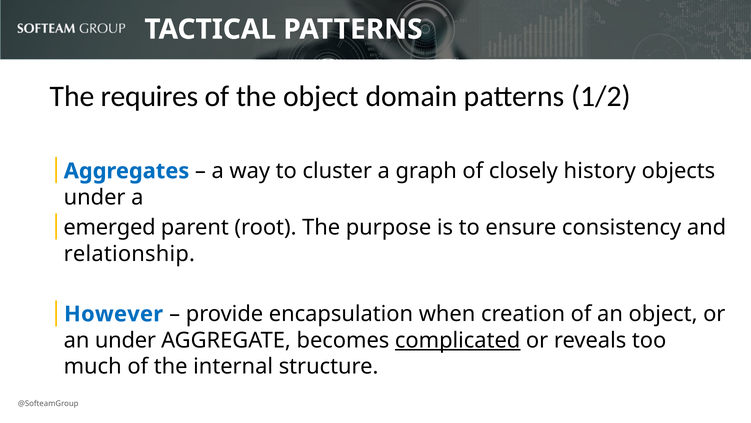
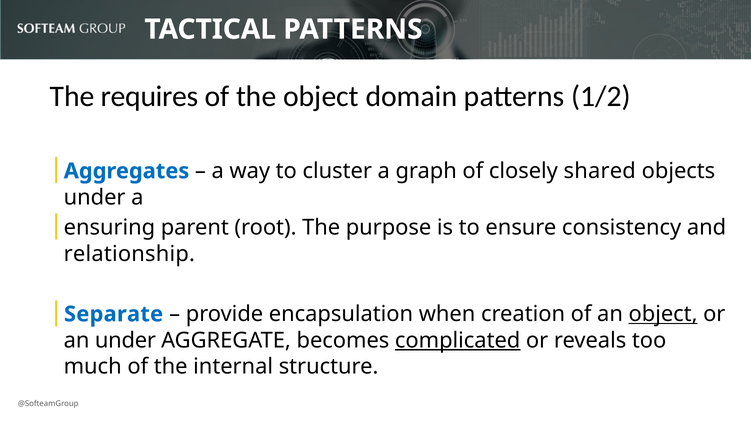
history: history -> shared (600, 171)
emerged: emerged -> ensuring (109, 227)
However: However -> Separate (114, 314)
object underline: none -> present (663, 314)
